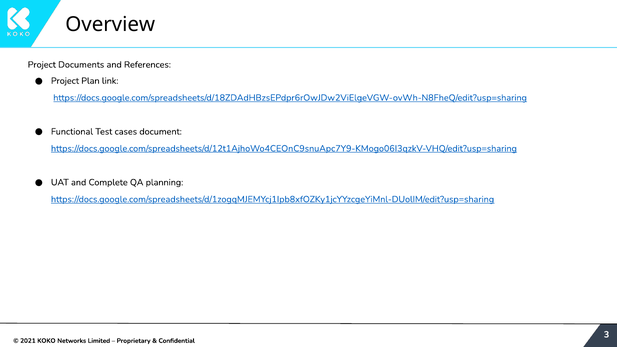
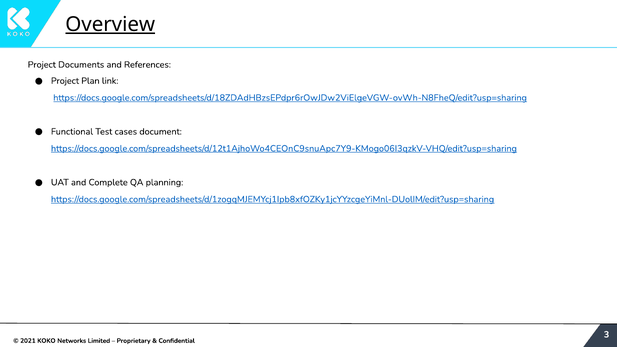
Overview underline: none -> present (110, 24)
